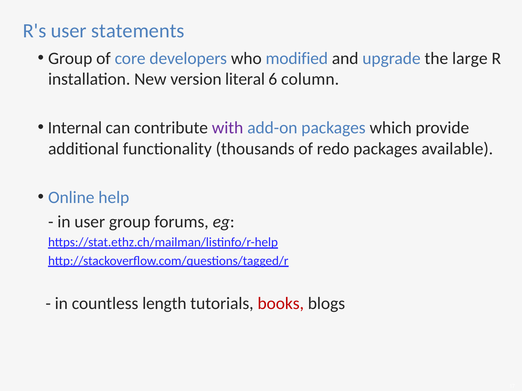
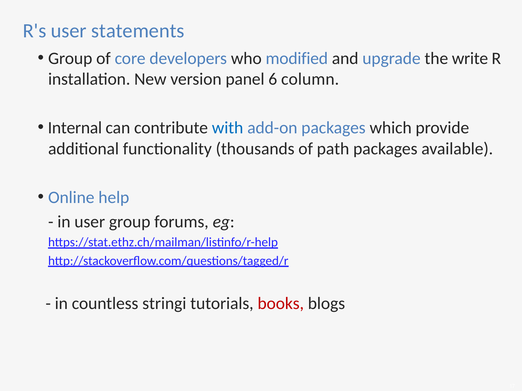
large: large -> write (470, 58)
literal: literal -> panel (245, 79)
with colour: purple -> blue (228, 128)
redo: redo -> path (333, 149)
length: length -> stringi (164, 304)
